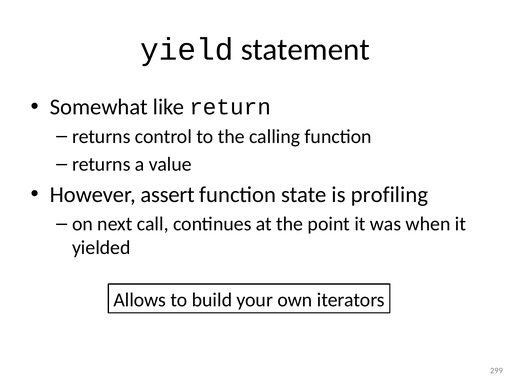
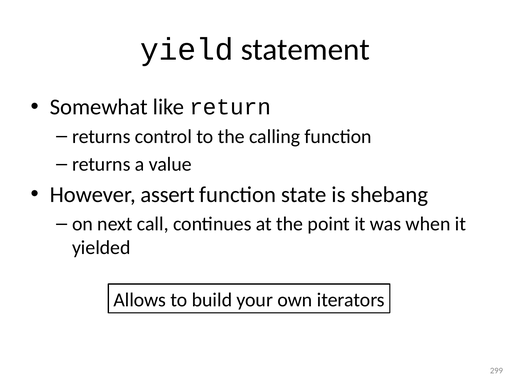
profiling: profiling -> shebang (389, 194)
